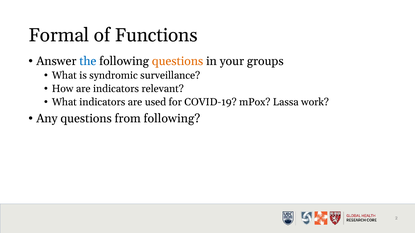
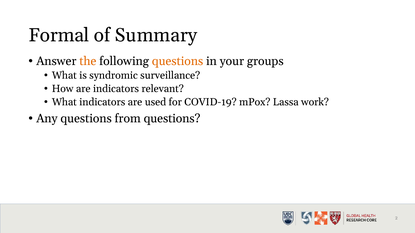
Functions: Functions -> Summary (156, 35)
the colour: blue -> orange (88, 61)
from following: following -> questions (172, 119)
